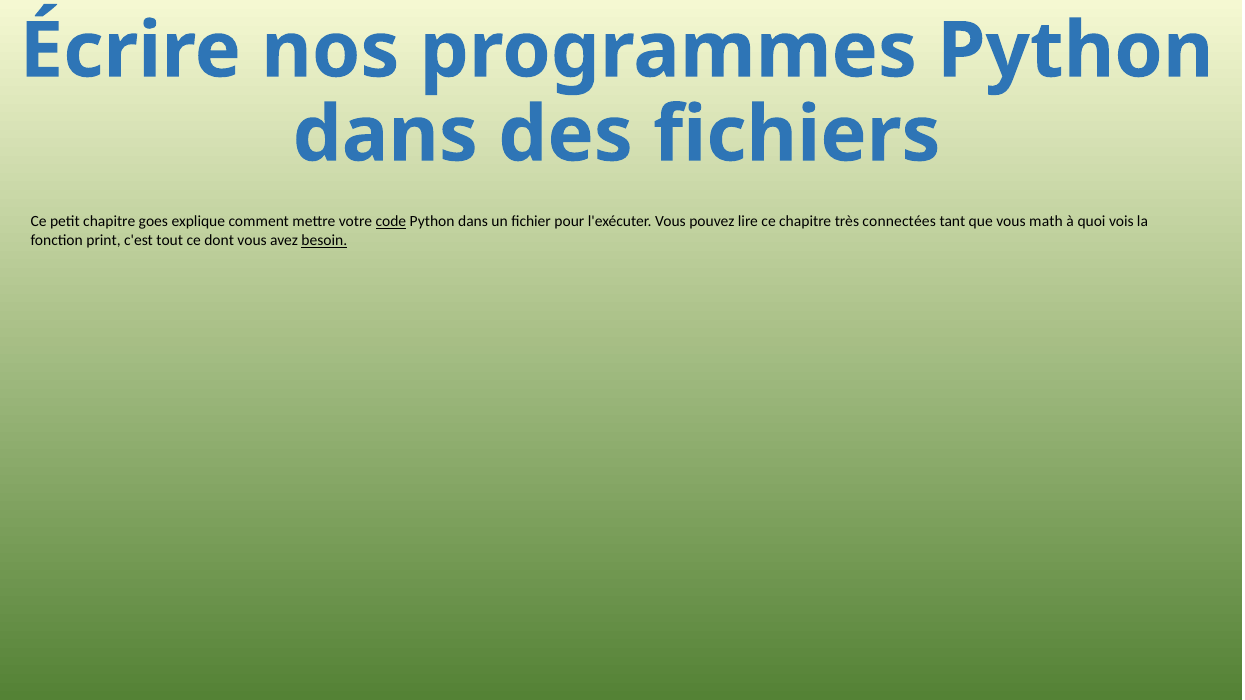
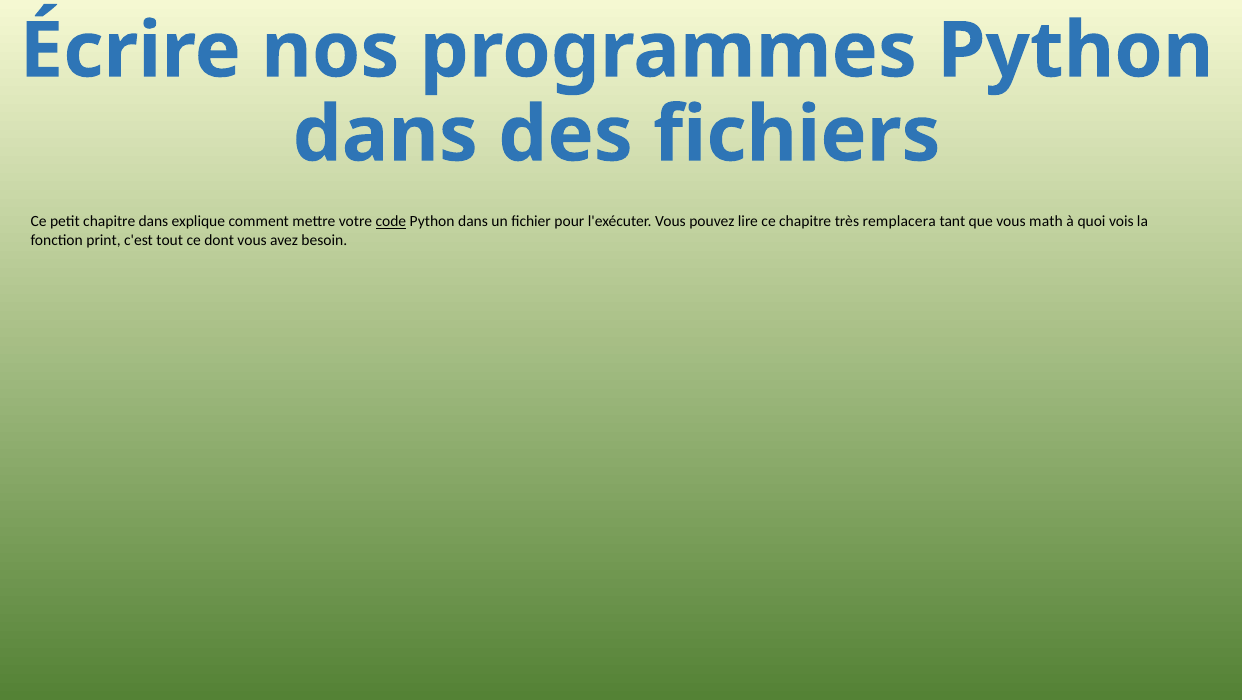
chapitre goes: goes -> dans (153, 222)
connectées: connectées -> remplacera (899, 222)
besoin underline: present -> none (324, 241)
